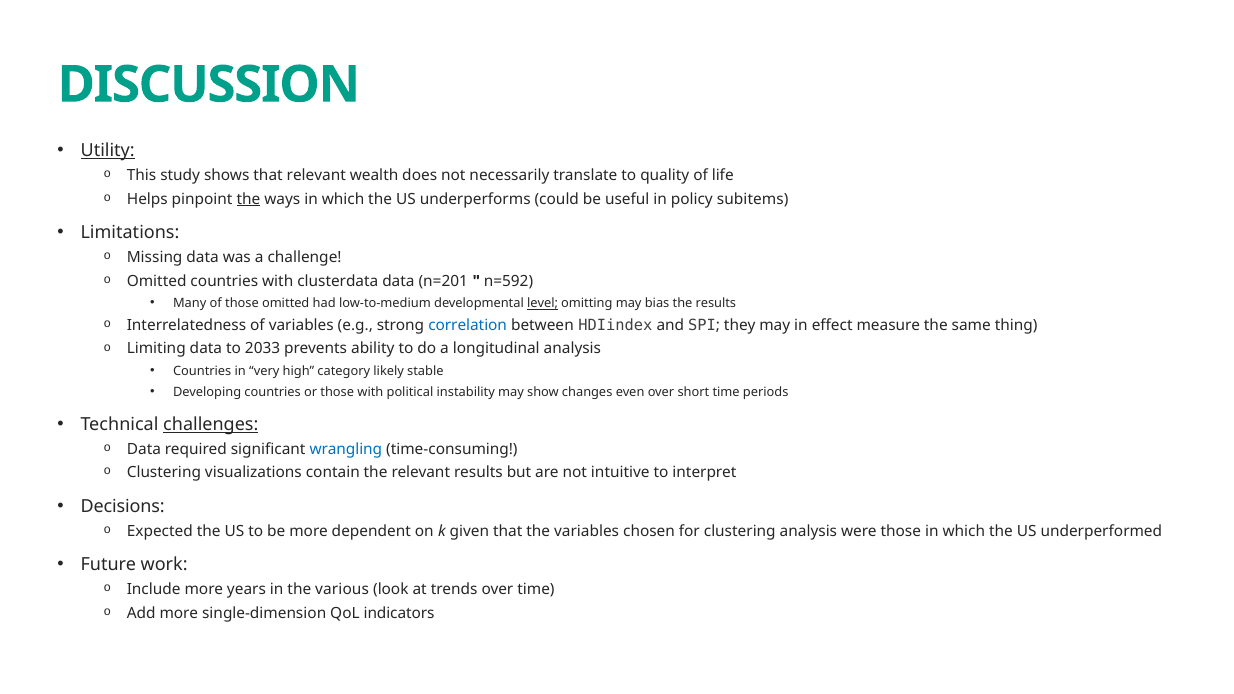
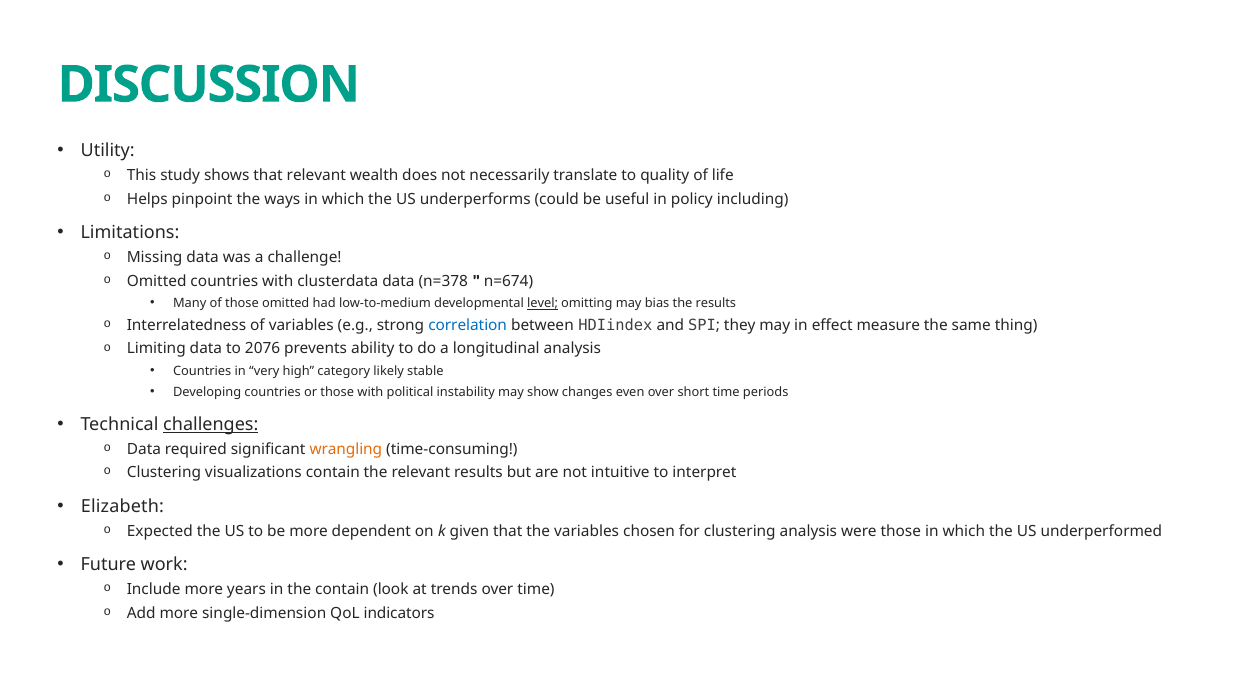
Utility underline: present -> none (108, 151)
the underline: present -> none (248, 199)
subitems: subitems -> including (753, 199)
n=201: n=201 -> n=378 (443, 281)
n=592: n=592 -> n=674 (508, 281)
2033: 2033 -> 2076 (263, 349)
wrangling colour: blue -> orange (346, 449)
Decisions: Decisions -> Elizabeth (122, 506)
the various: various -> contain (342, 590)
